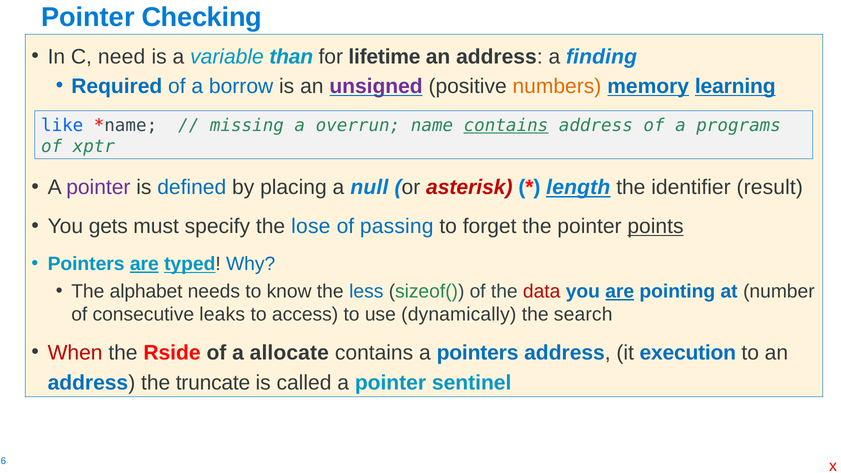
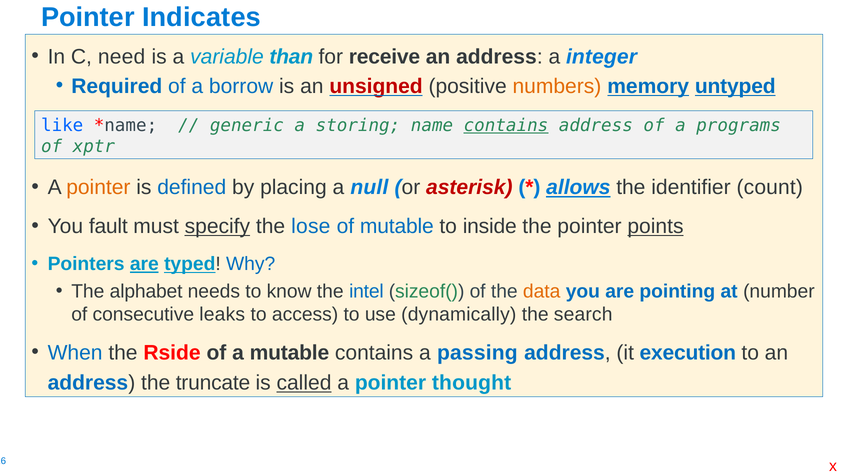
Checking: Checking -> Indicates (202, 17)
lifetime: lifetime -> receive (384, 57)
finding: finding -> integer (601, 57)
unsigned colour: purple -> red (376, 86)
learning: learning -> untyped (735, 86)
missing: missing -> generic (247, 125)
overrun: overrun -> storing (358, 125)
pointer colour: purple -> orange (98, 188)
length: length -> allows (578, 188)
result: result -> count (770, 188)
gets: gets -> fault (108, 227)
specify underline: none -> present (217, 227)
of passing: passing -> mutable (397, 227)
forget: forget -> inside (490, 227)
less: less -> intel (366, 292)
data colour: red -> orange (542, 292)
are underline: present -> none (620, 292)
When colour: red -> blue (75, 353)
a allocate: allocate -> mutable (289, 353)
a pointers: pointers -> passing (477, 353)
called underline: none -> present (304, 383)
sentinel: sentinel -> thought (472, 383)
